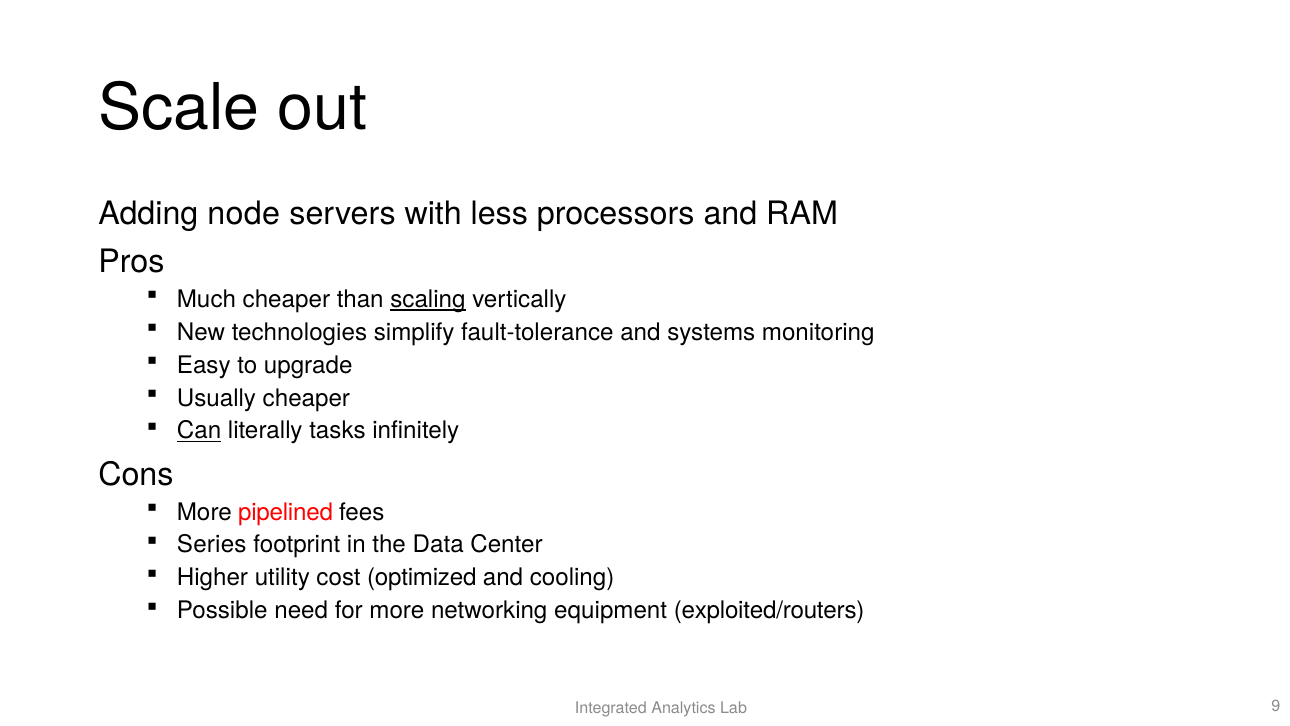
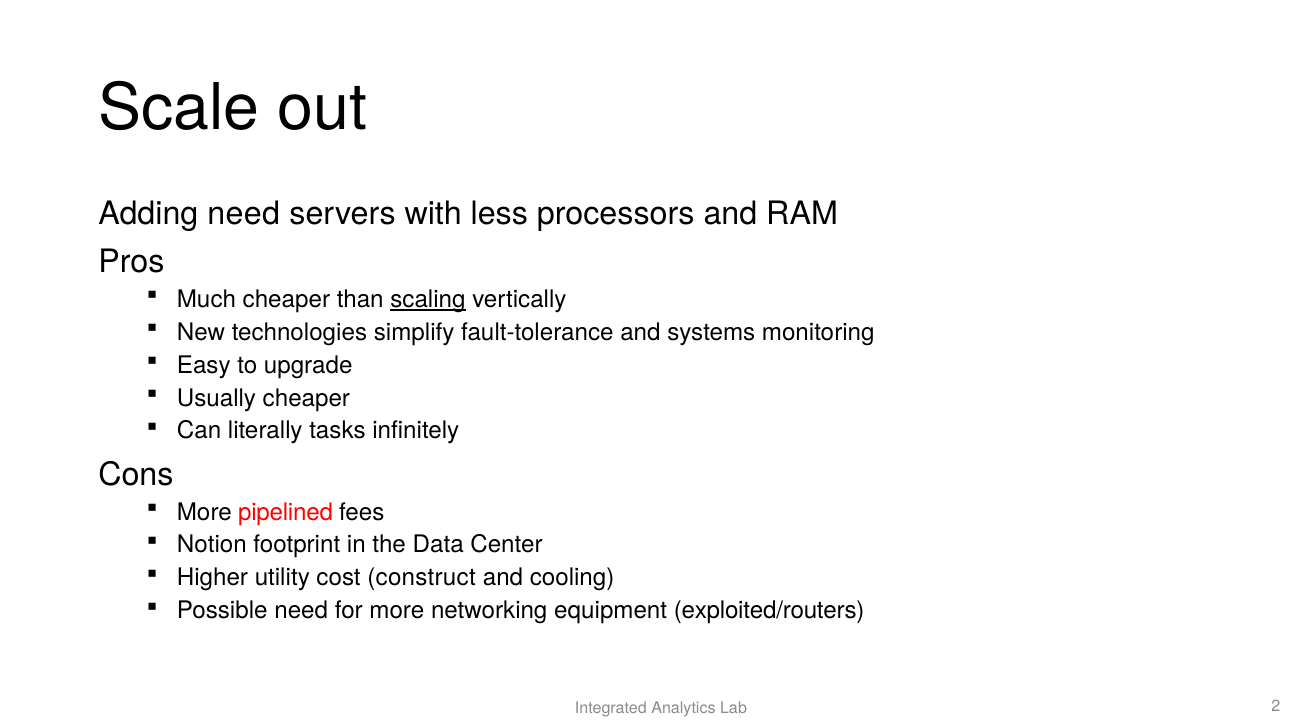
Adding node: node -> need (244, 214)
Can underline: present -> none (199, 431)
Series: Series -> Notion (212, 545)
optimized: optimized -> construct (422, 578)
9: 9 -> 2 (1276, 706)
